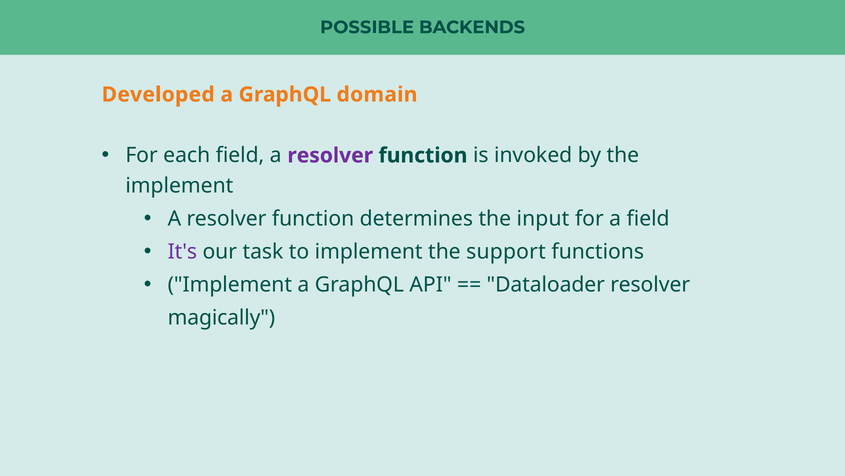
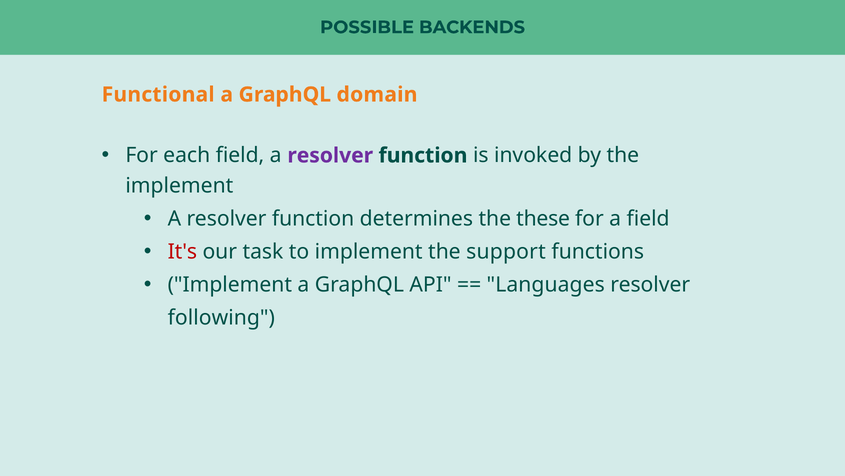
Developed: Developed -> Functional (158, 94)
input: input -> these (543, 219)
It's colour: purple -> red (182, 252)
Dataloader: Dataloader -> Languages (546, 284)
magically: magically -> following (221, 317)
